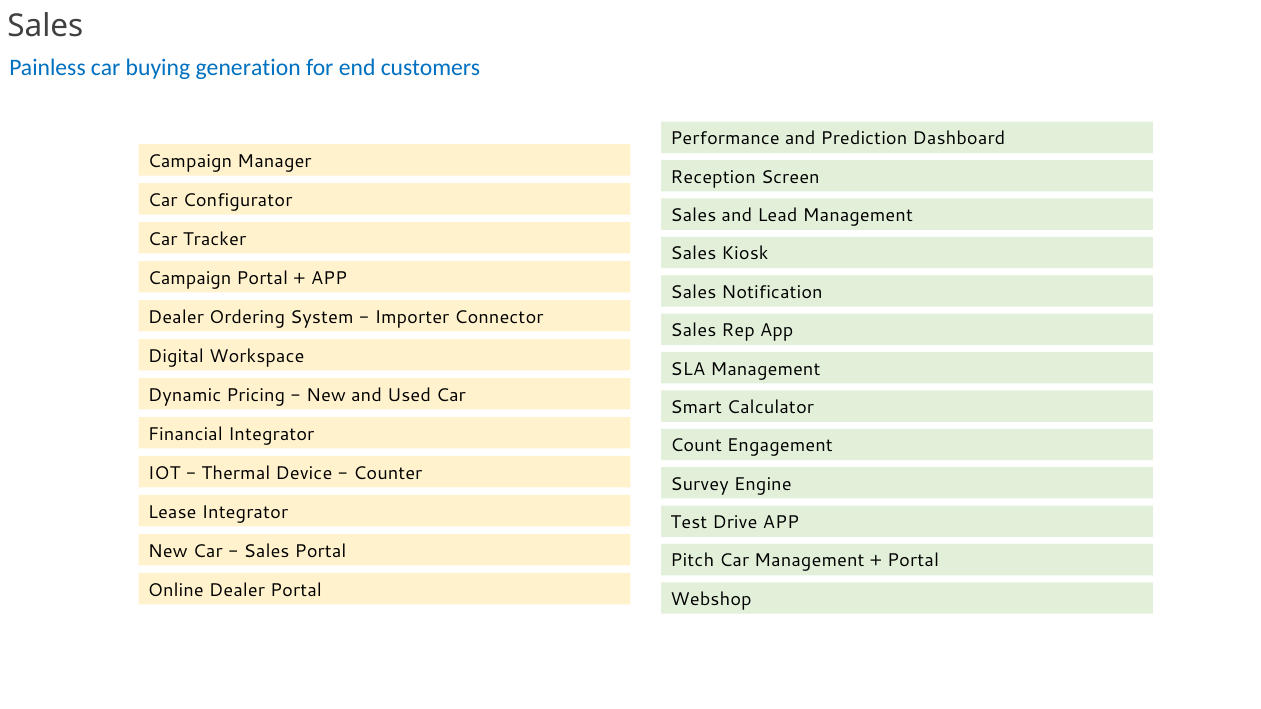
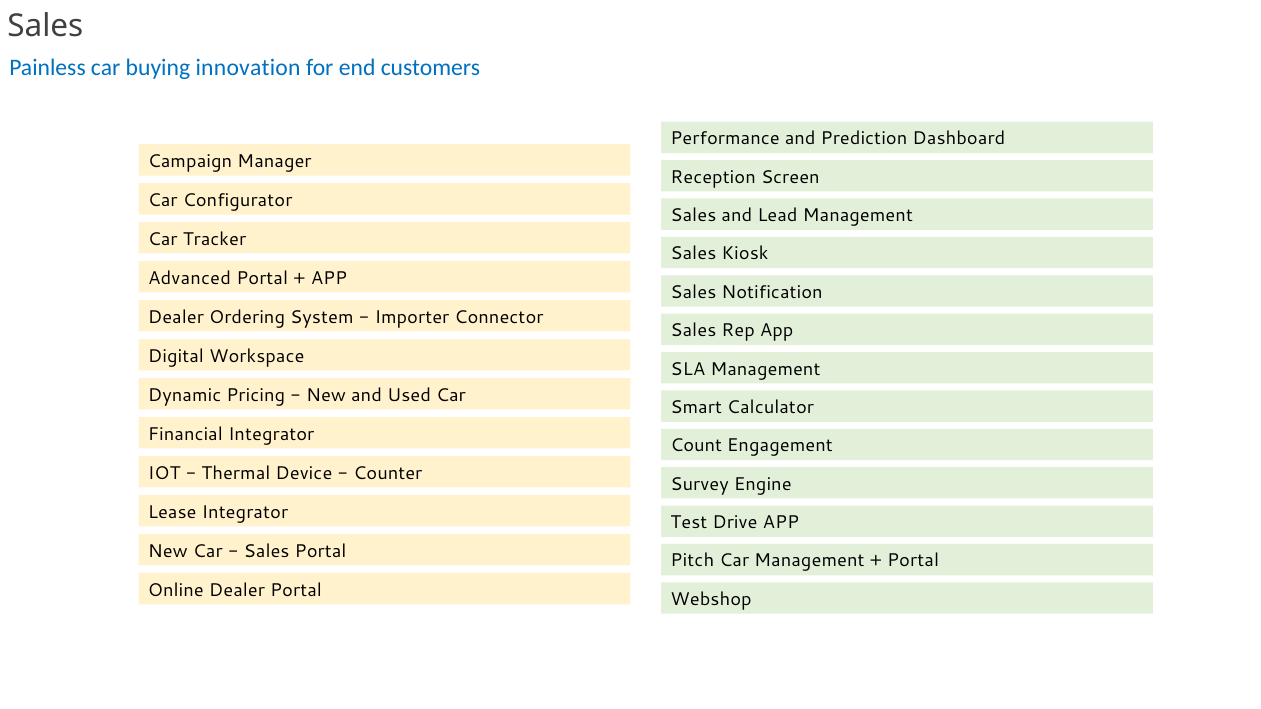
generation: generation -> innovation (248, 68)
Campaign: Campaign -> Advanced (190, 278)
